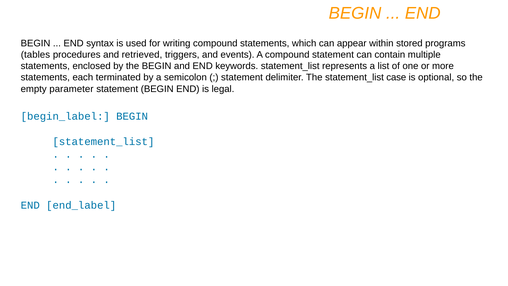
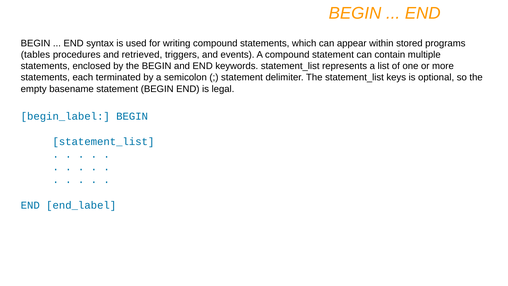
case: case -> keys (396, 77)
parameter: parameter -> basename (72, 89)
